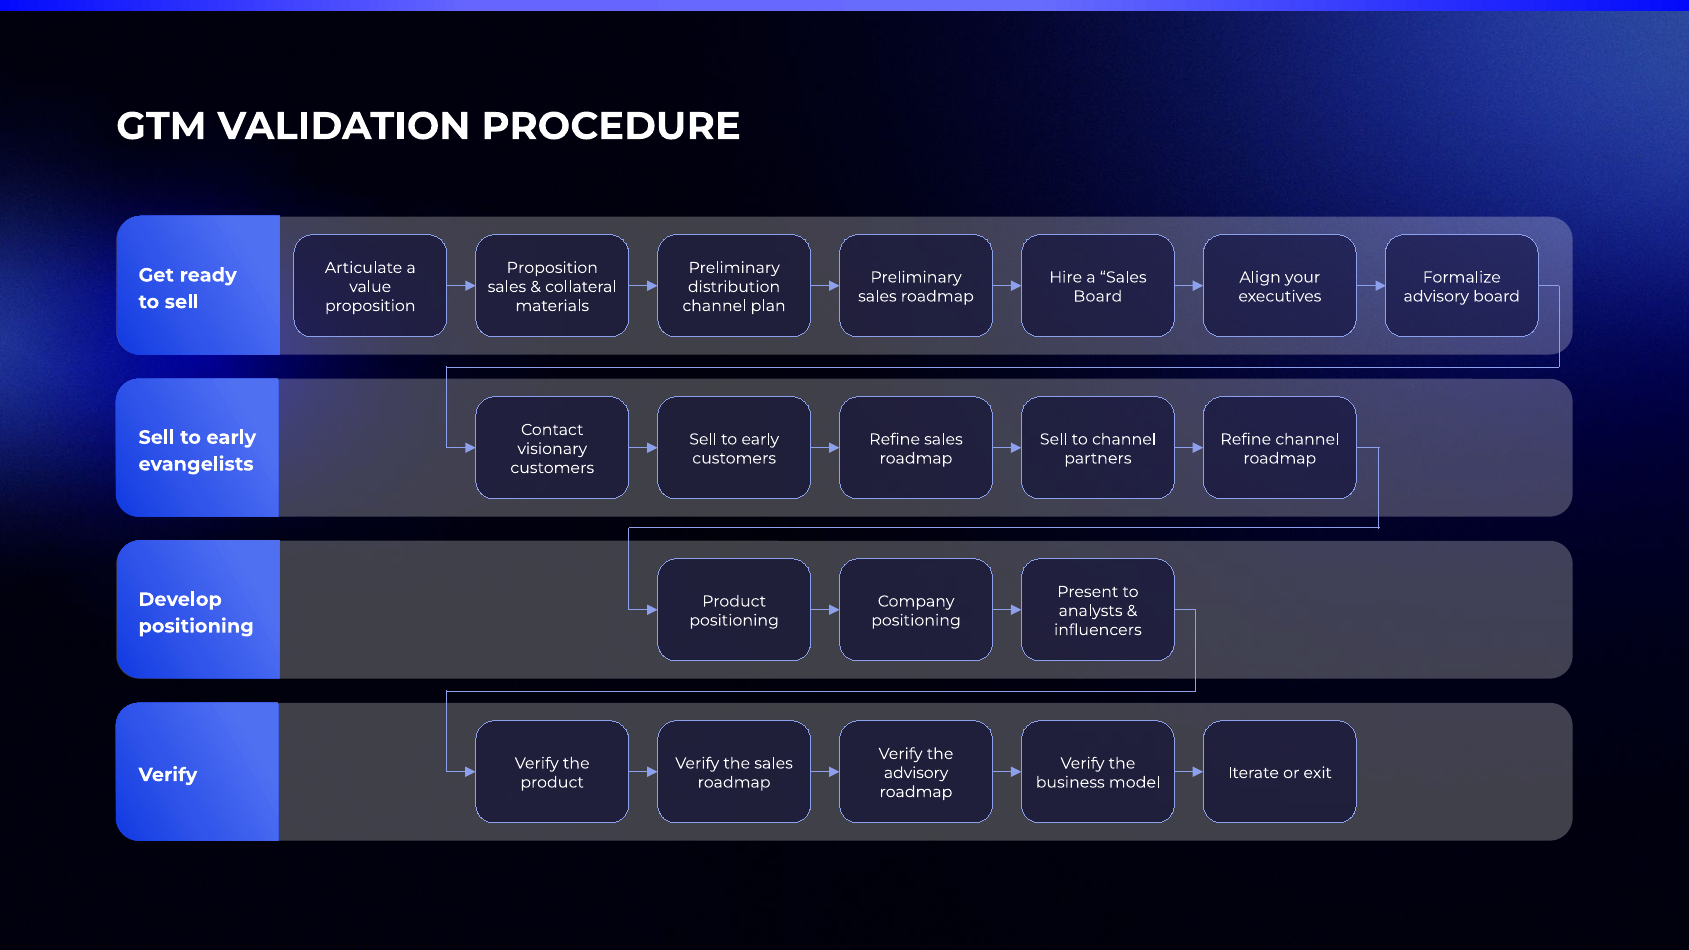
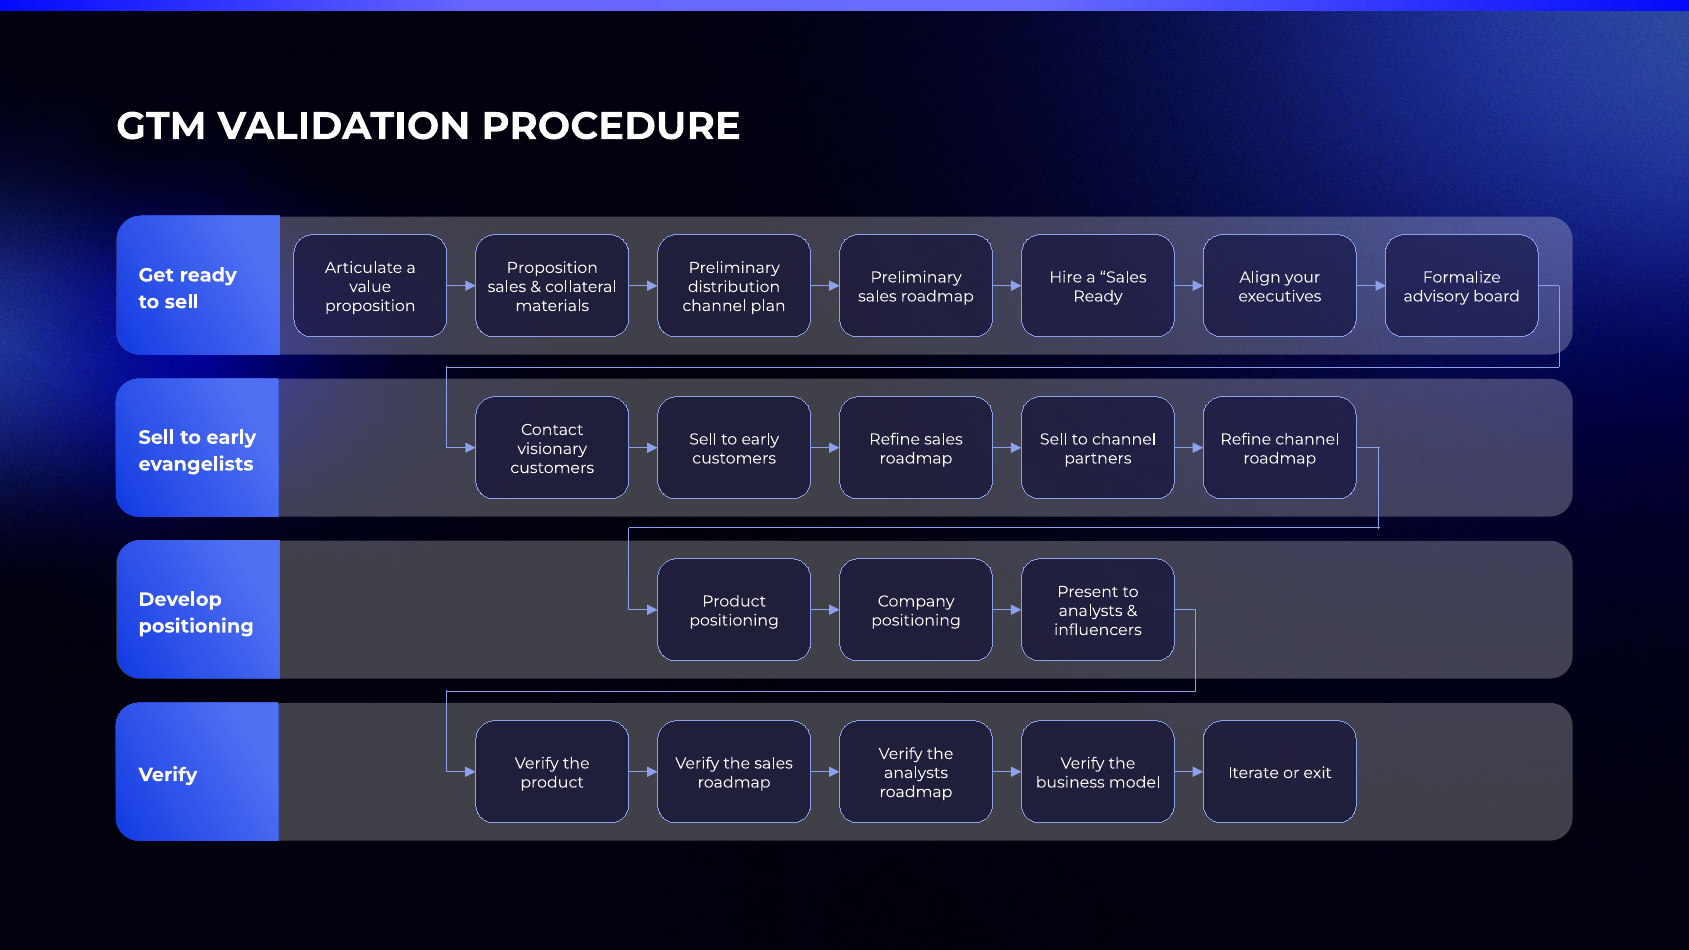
Board: Board -> Ready (1098, 296)
advisory: advisory -> analysts (916, 773)
